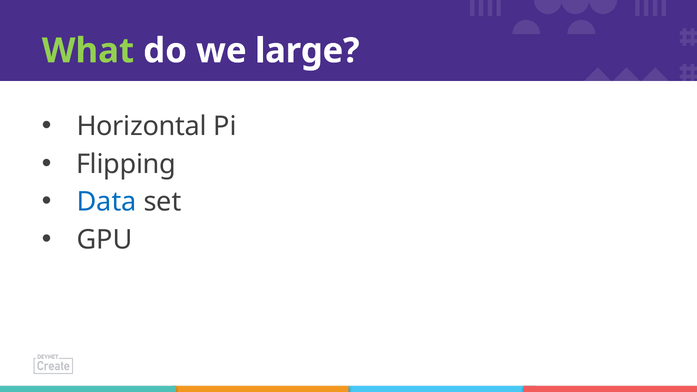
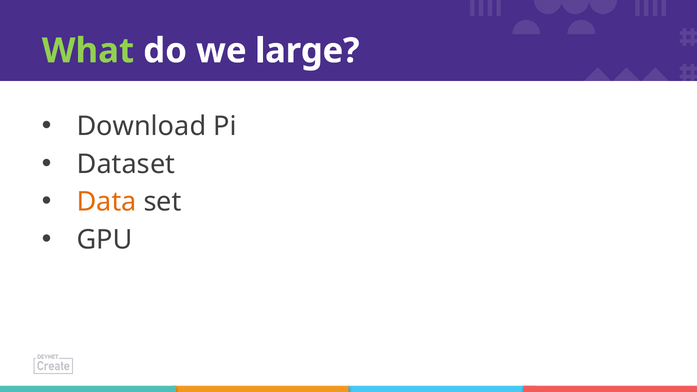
Horizontal: Horizontal -> Download (141, 126)
Flipping: Flipping -> Dataset (126, 164)
Data colour: blue -> orange (107, 202)
